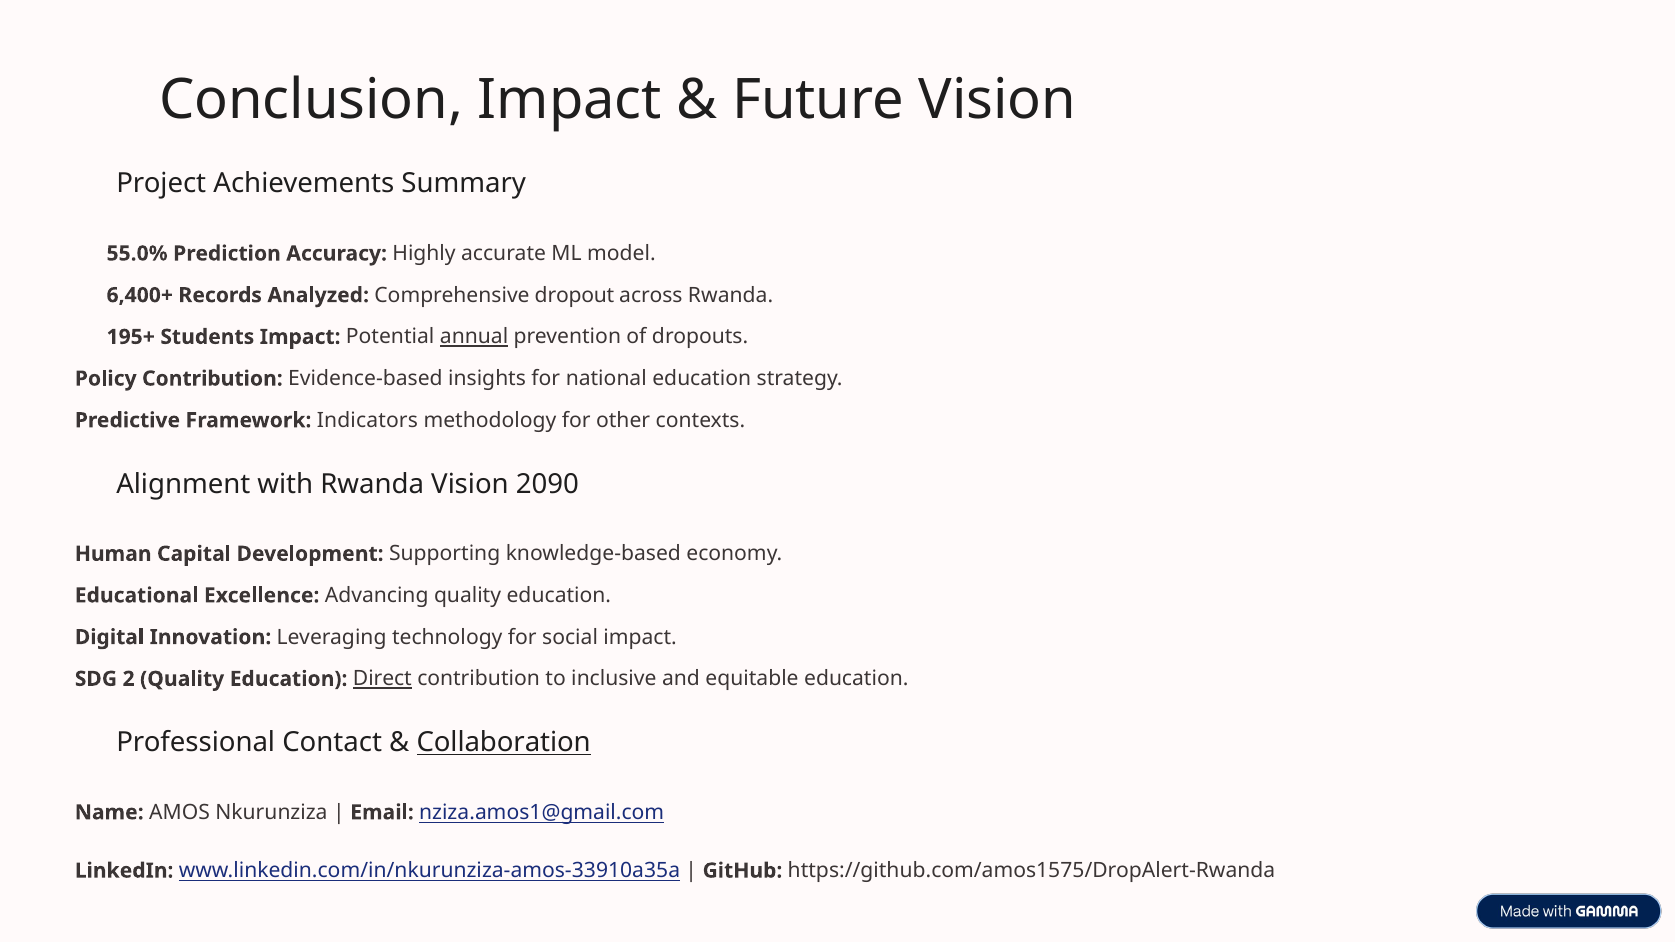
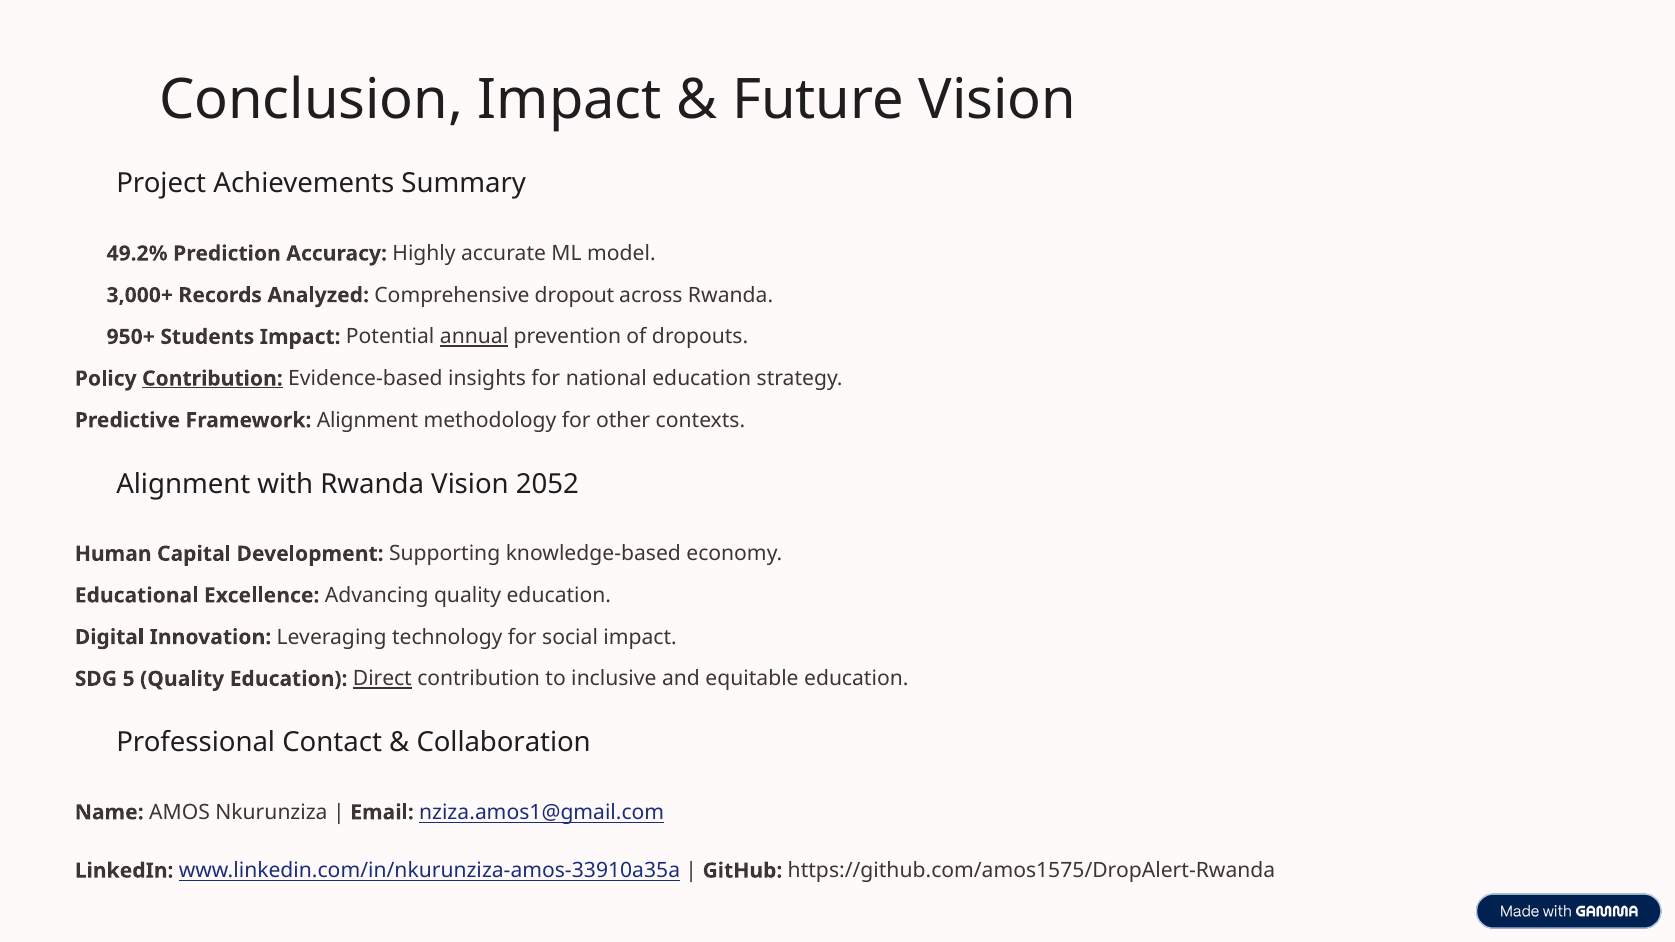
55.0%: 55.0% -> 49.2% (137, 254)
6,400+: 6,400+ -> 3,000+ (140, 295)
195+: 195+ -> 950+ (131, 337)
Contribution underline: none -> present (212, 379)
Framework Indicators: Indicators -> Alignment (368, 420)
2090: 2090 -> 2052 (547, 484)
2: 2 -> 5 (129, 679)
Collaboration underline: present -> none (504, 743)
